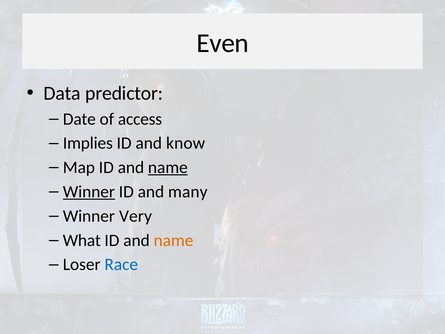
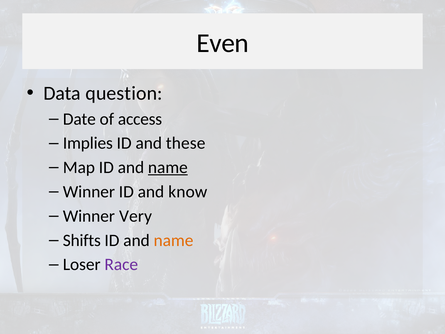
predictor: predictor -> question (124, 93)
know: know -> these (186, 143)
Winner underline: present -> none (89, 192)
many: many -> know (188, 192)
What: What -> Shifts (82, 240)
Race colour: blue -> purple (121, 264)
